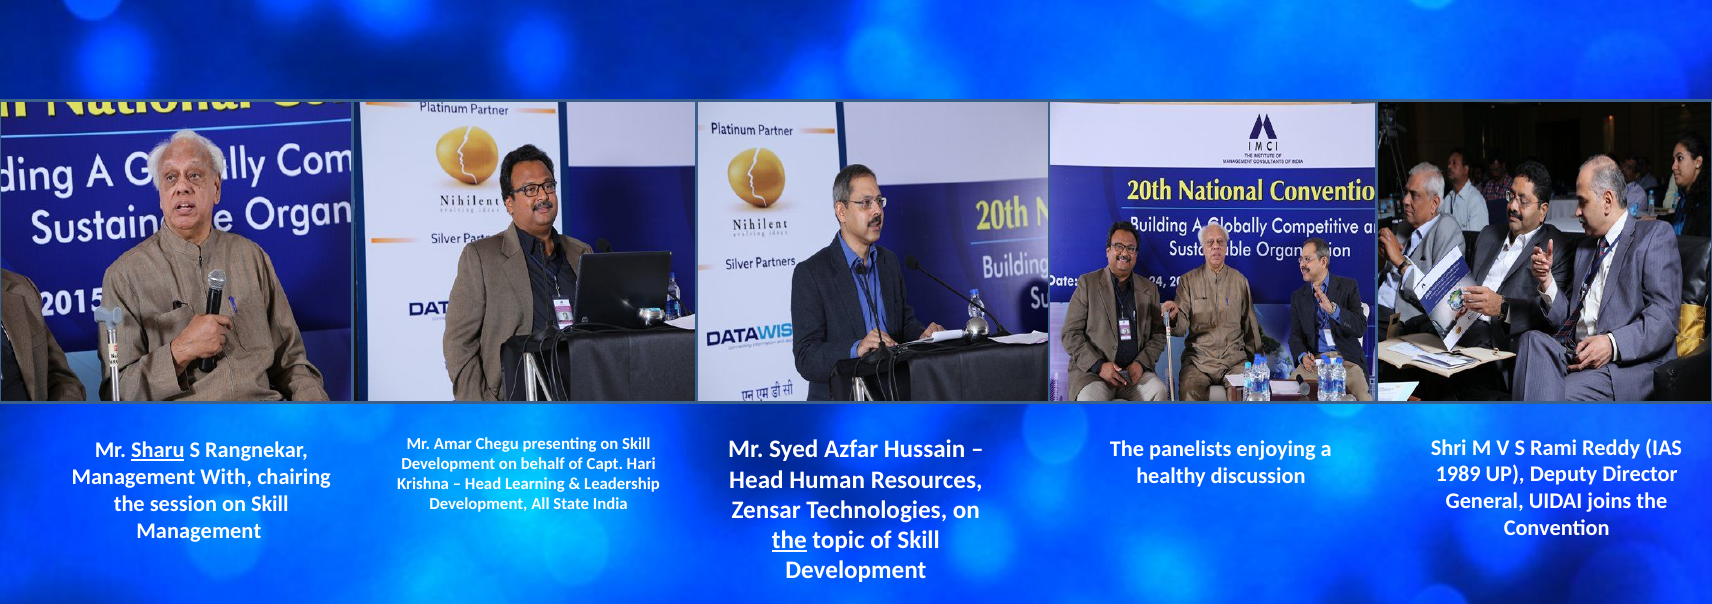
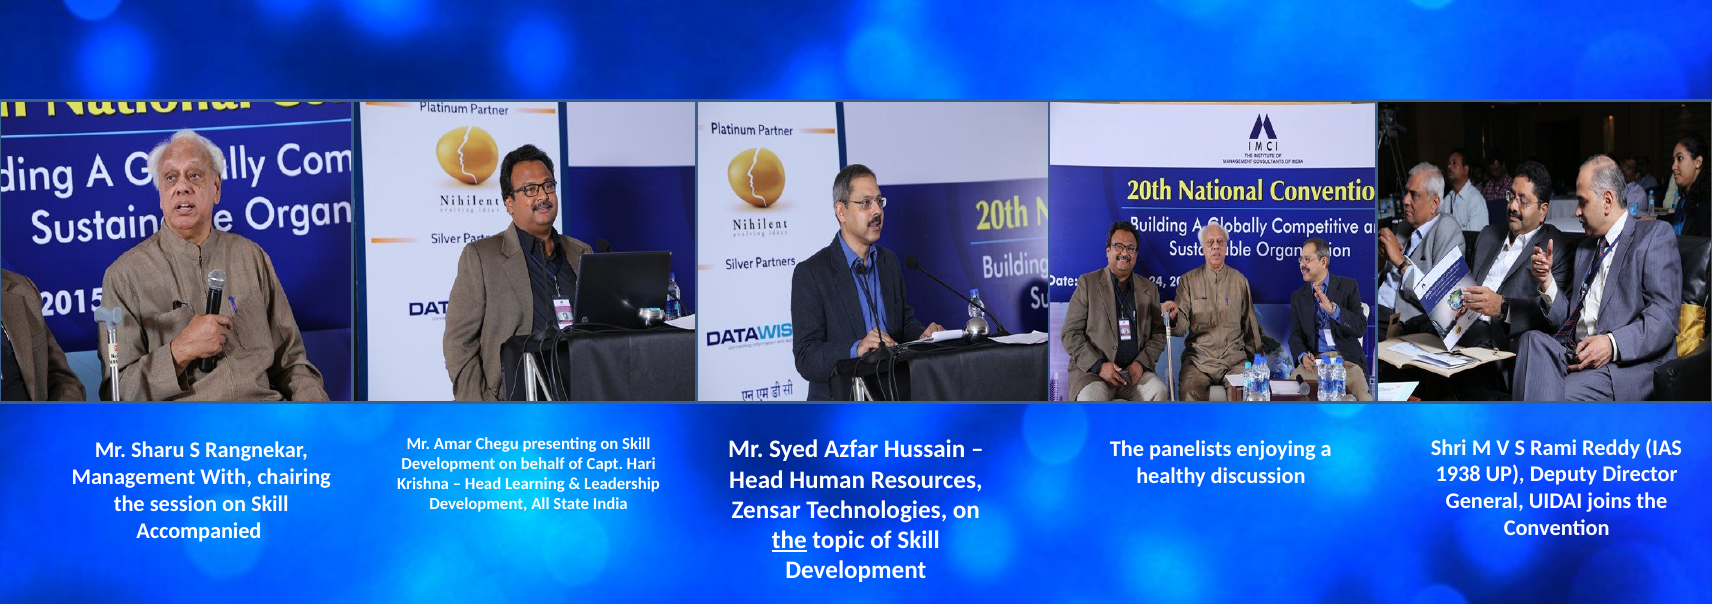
Sharu underline: present -> none (158, 451)
1989: 1989 -> 1938 (1458, 475)
Management: Management -> Accompanied (199, 531)
